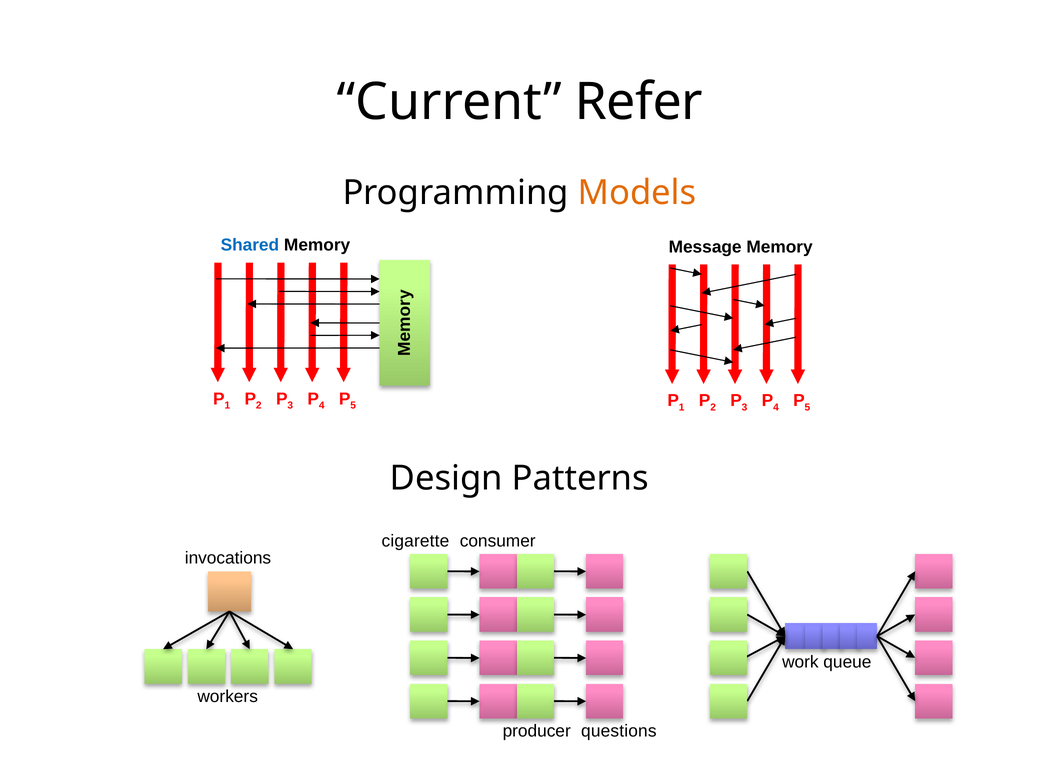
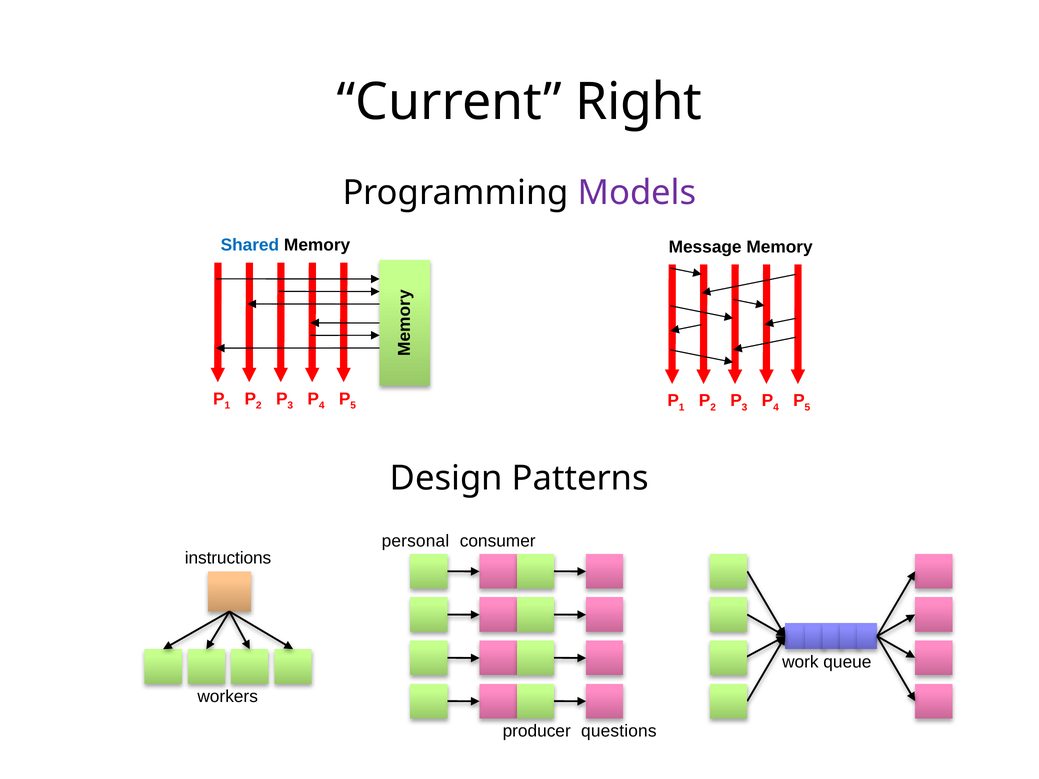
Refer: Refer -> Right (639, 102)
Models colour: orange -> purple (637, 193)
cigarette: cigarette -> personal (415, 541)
invocations: invocations -> instructions (228, 558)
